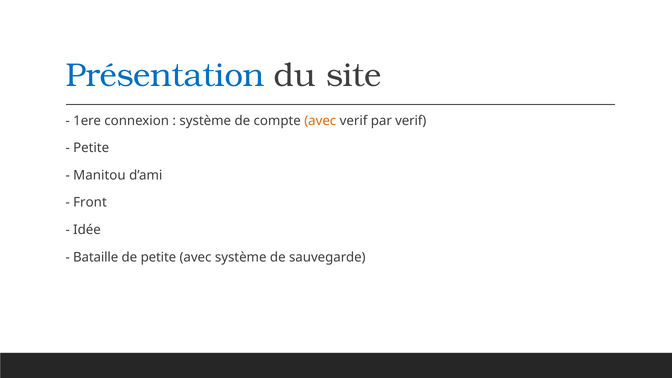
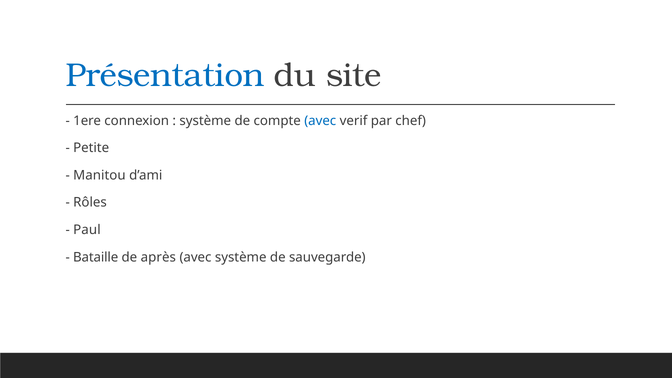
avec colour: orange -> blue (320, 121)
par verif: verif -> chef (411, 121)
Front: Front -> Rôles (90, 203)
Idée: Idée -> Paul (87, 230)
de petite: petite -> après (158, 257)
